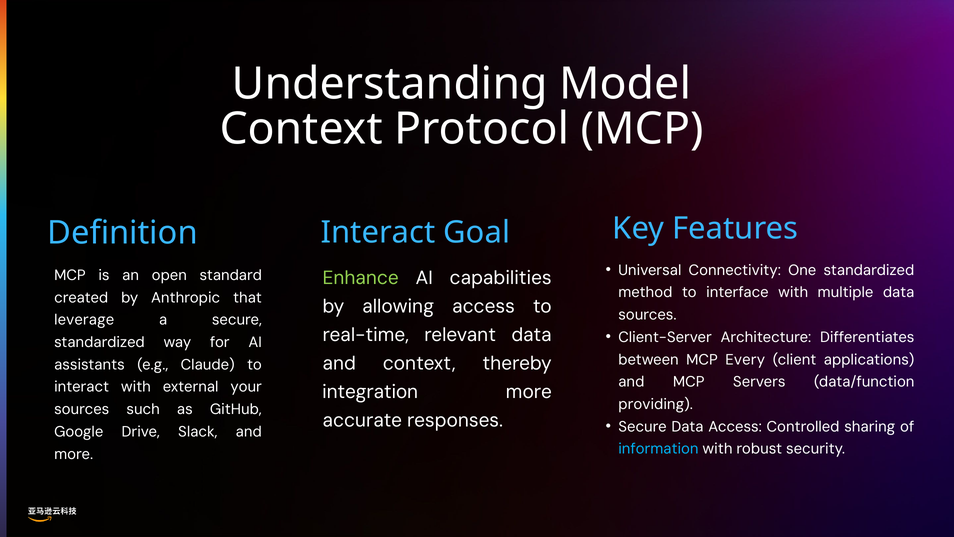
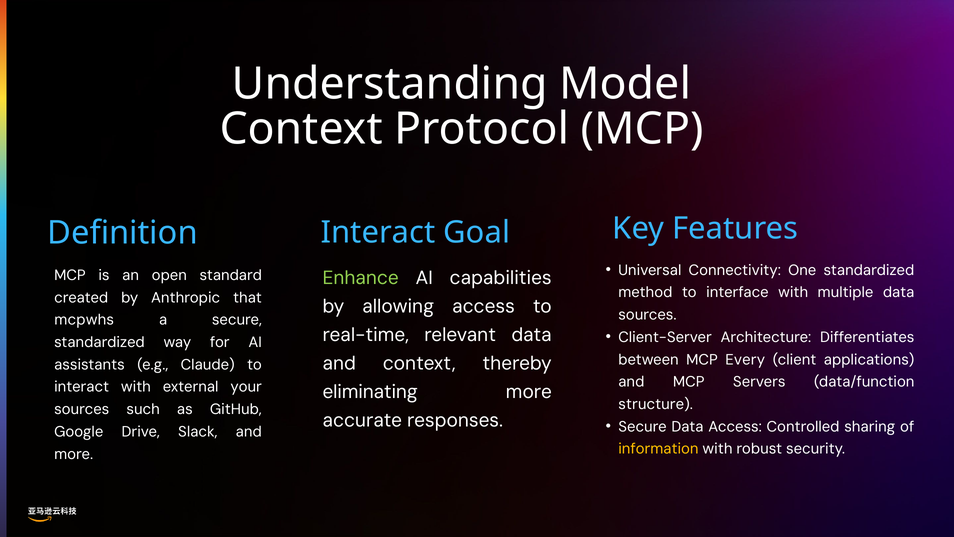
leverage: leverage -> mcpwhs (84, 320)
integration: integration -> eliminating (370, 392)
providing: providing -> structure (656, 404)
information colour: light blue -> yellow (658, 449)
